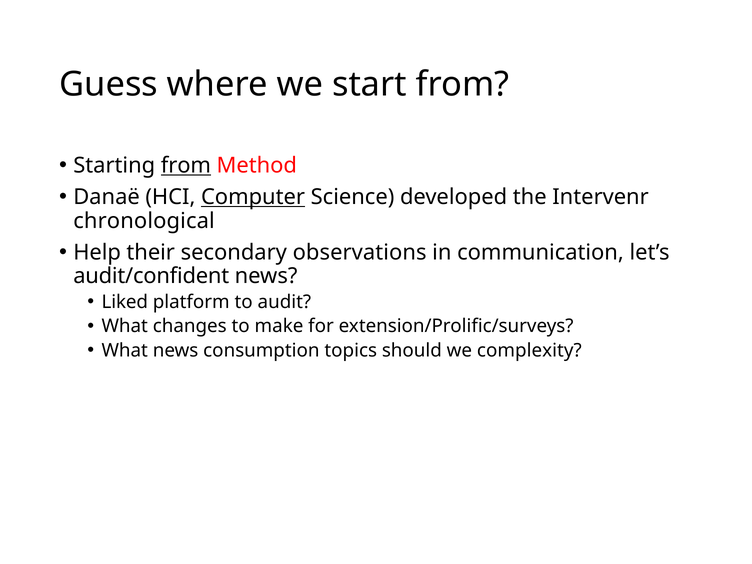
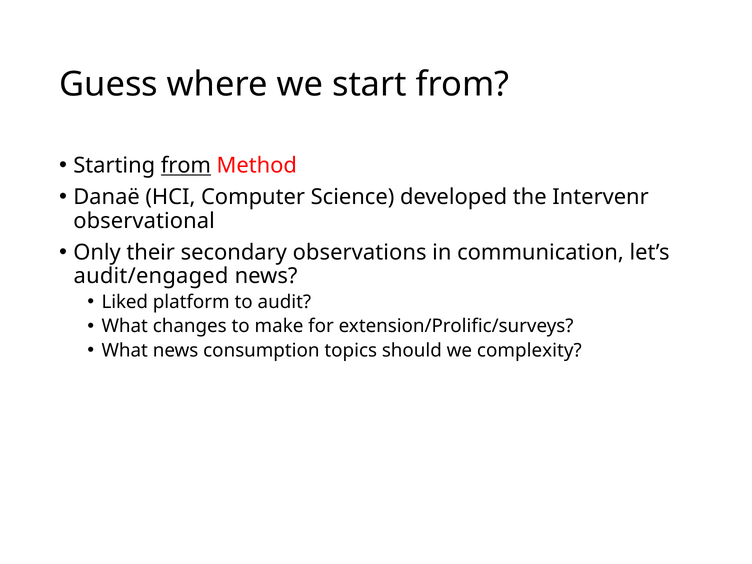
Computer underline: present -> none (253, 197)
chronological: chronological -> observational (144, 221)
Help: Help -> Only (97, 252)
audit/confident: audit/confident -> audit/engaged (151, 276)
